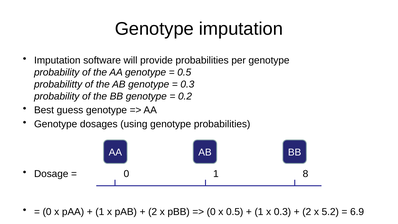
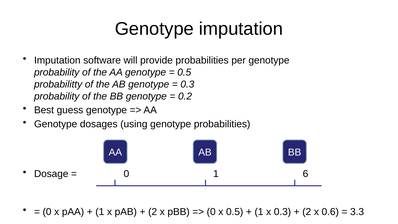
8: 8 -> 6 (305, 174)
5.2: 5.2 -> 0.6 (330, 212)
6.9: 6.9 -> 3.3 (357, 212)
